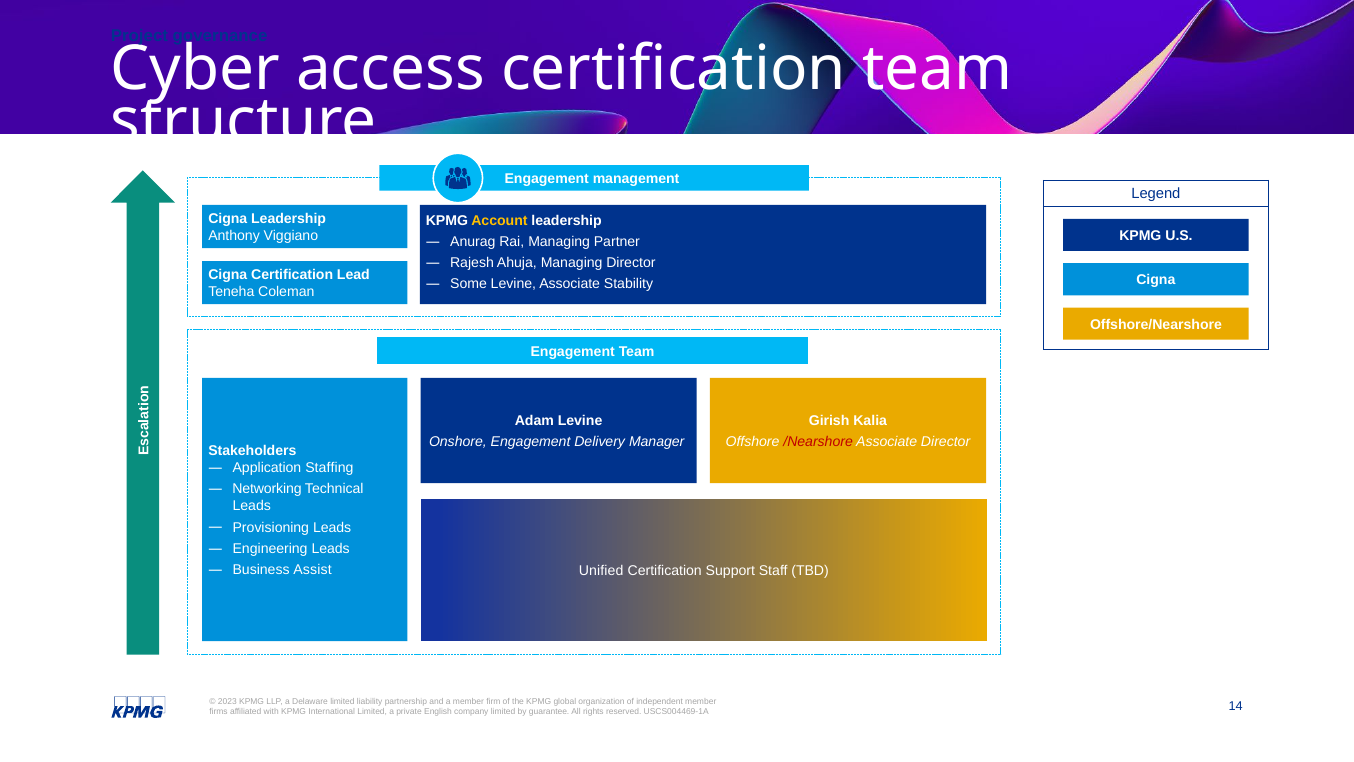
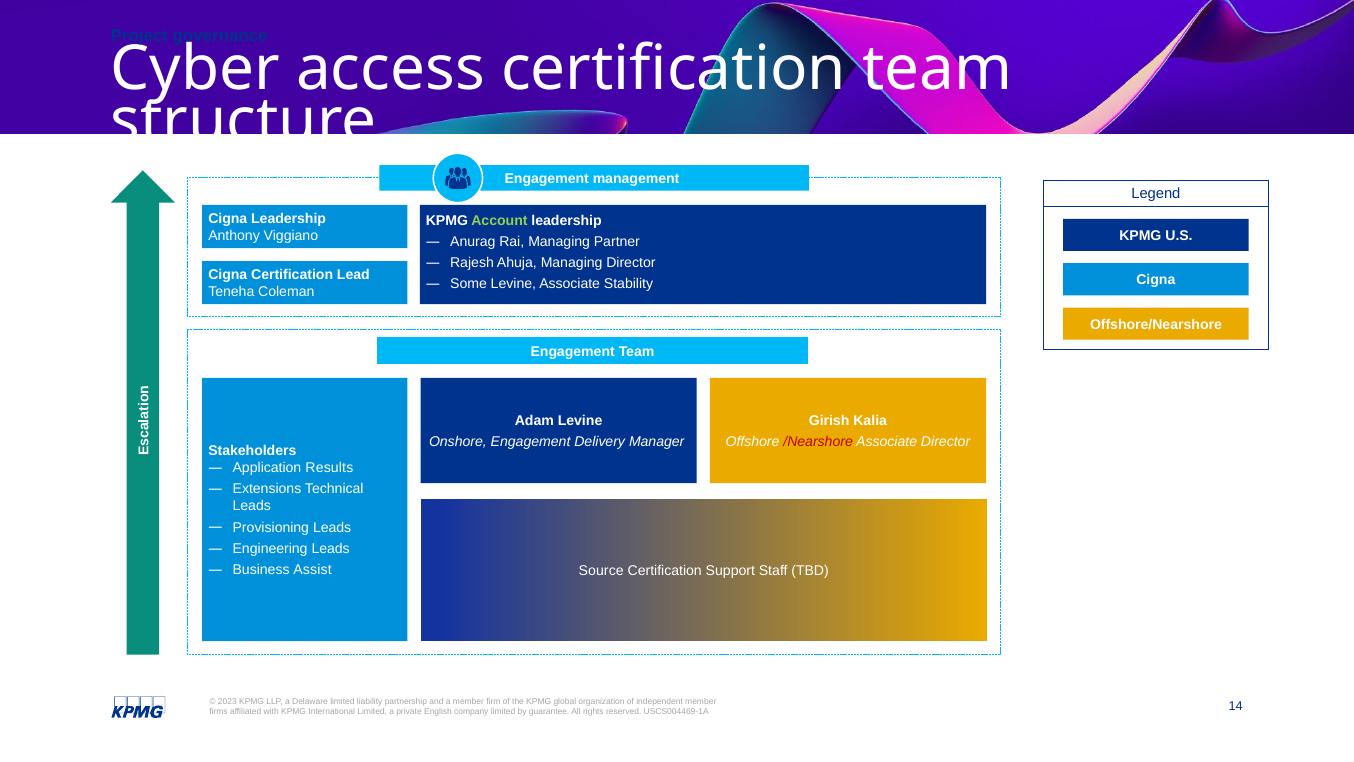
Account colour: yellow -> light green (499, 220)
Staffing: Staffing -> Results (329, 468)
Networking: Networking -> Extensions (267, 489)
Unified: Unified -> Source (601, 571)
